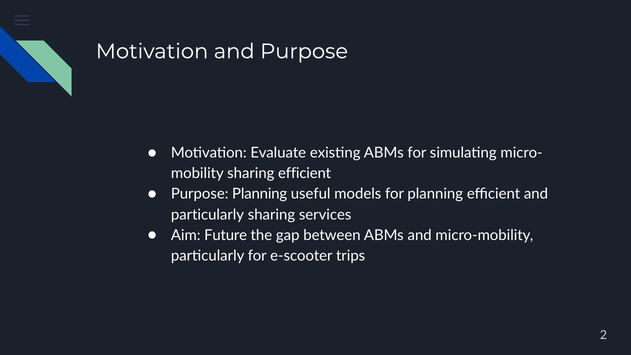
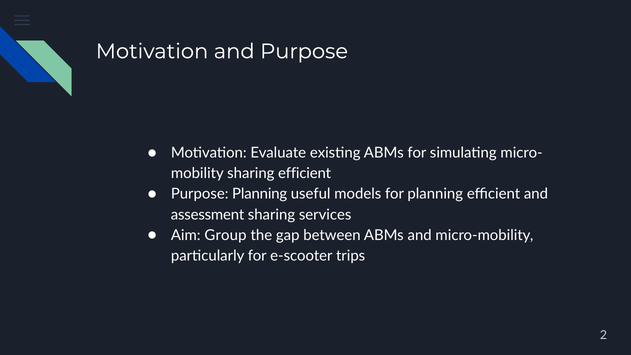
particularly: particularly -> assessment (208, 215)
Future: Future -> Group (225, 235)
